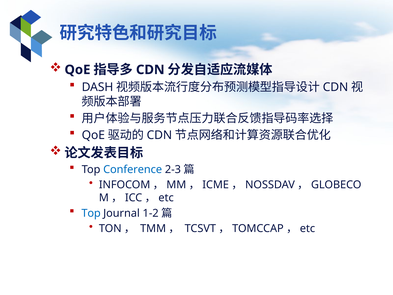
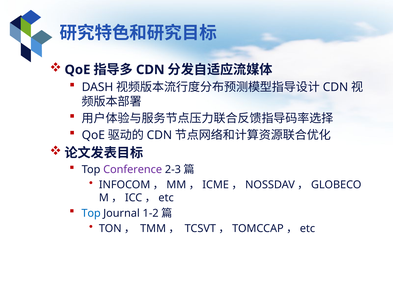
Conference colour: blue -> purple (133, 169)
